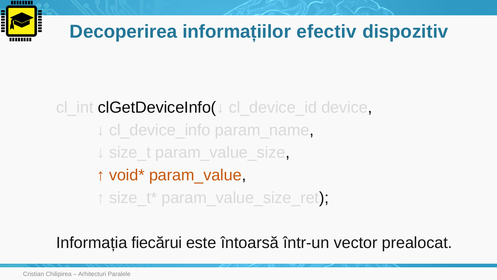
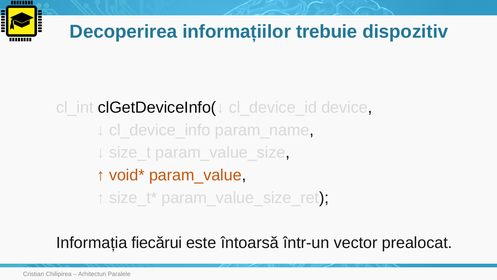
efectiv: efectiv -> trebuie (327, 32)
